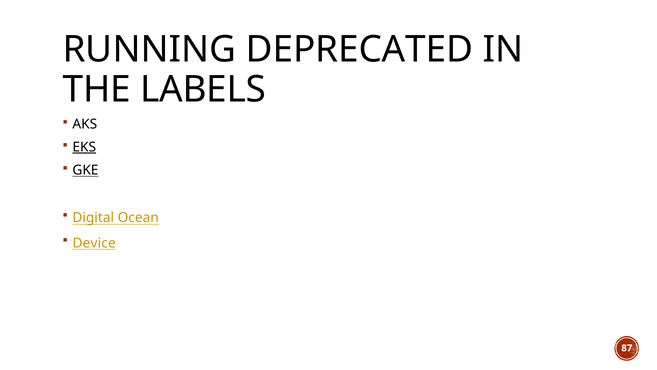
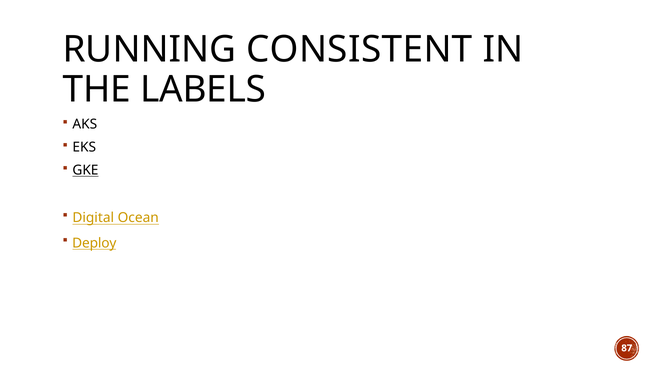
DEPRECATED: DEPRECATED -> CONSISTENT (359, 49)
EKS underline: present -> none (84, 147)
Device: Device -> Deploy (94, 243)
